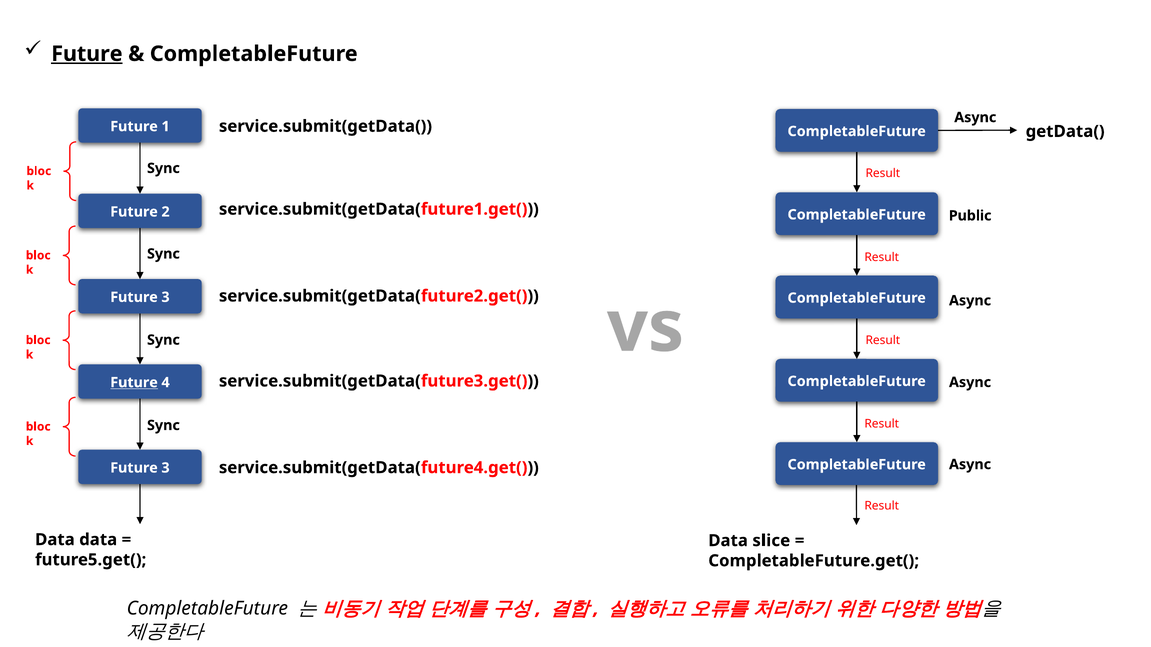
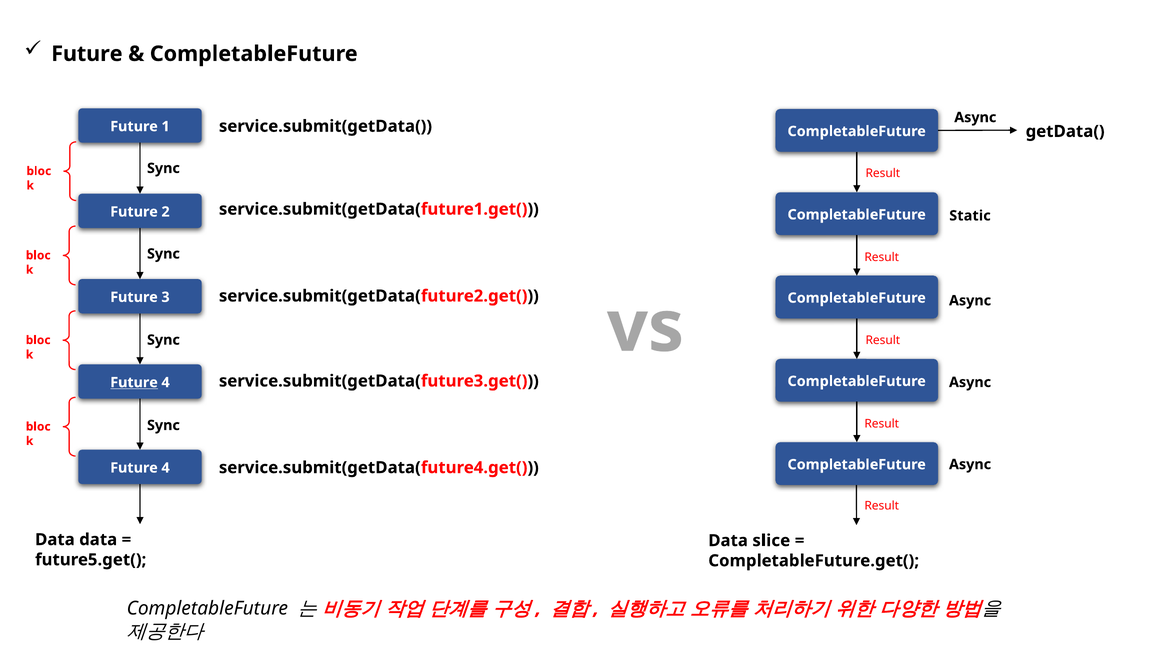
Future underline: present -> none (87, 54)
Public: Public -> Static (970, 216)
3: 3 -> 4 (166, 468)
